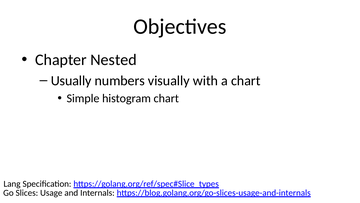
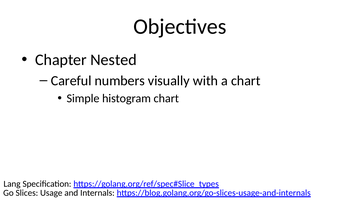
Usually: Usually -> Careful (71, 80)
